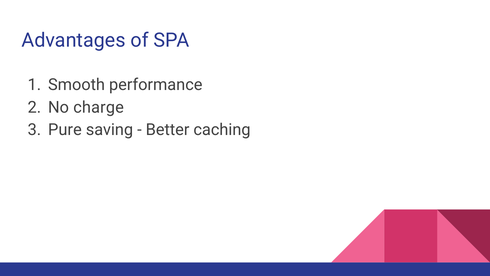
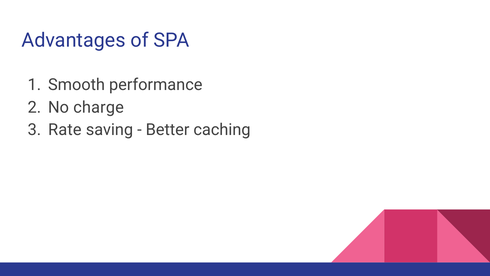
Pure: Pure -> Rate (65, 130)
